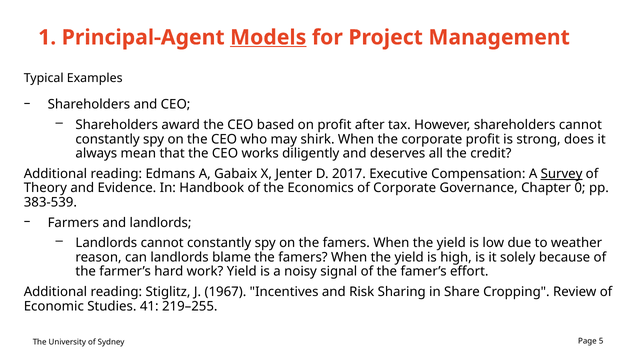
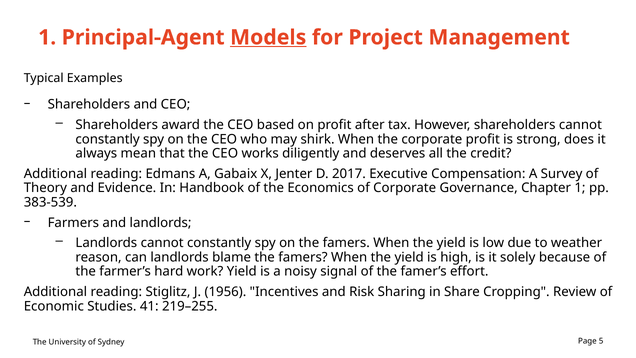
Survey underline: present -> none (562, 174)
Chapter 0: 0 -> 1 (580, 188)
1967: 1967 -> 1956 (225, 292)
